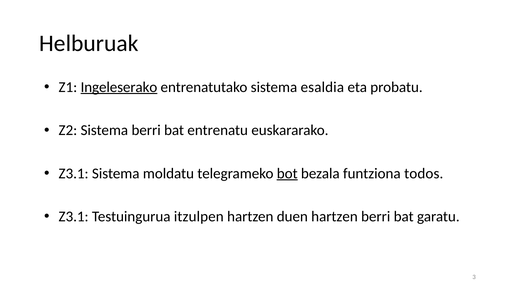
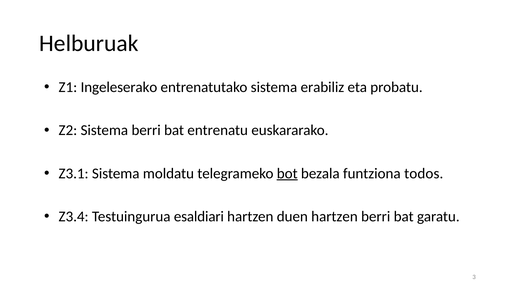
Ingeleserako underline: present -> none (119, 87)
esaldia: esaldia -> erabiliz (322, 87)
Z3.1: Z3.1 -> Z3.4 (74, 216)
itzulpen: itzulpen -> esaldiari (199, 216)
